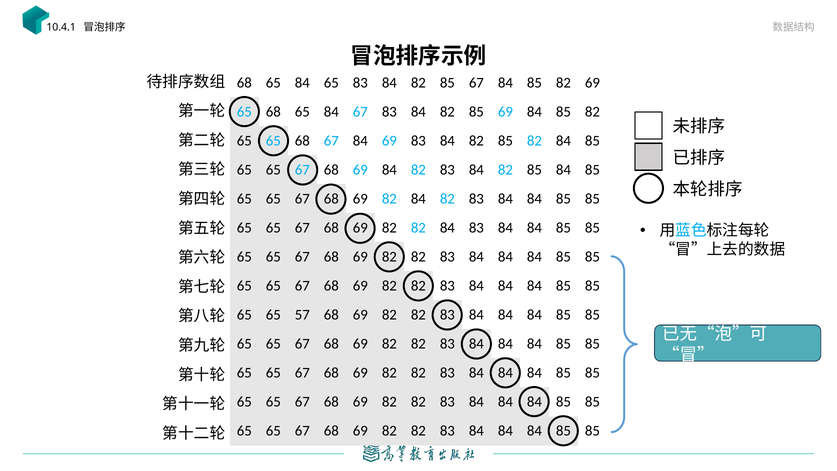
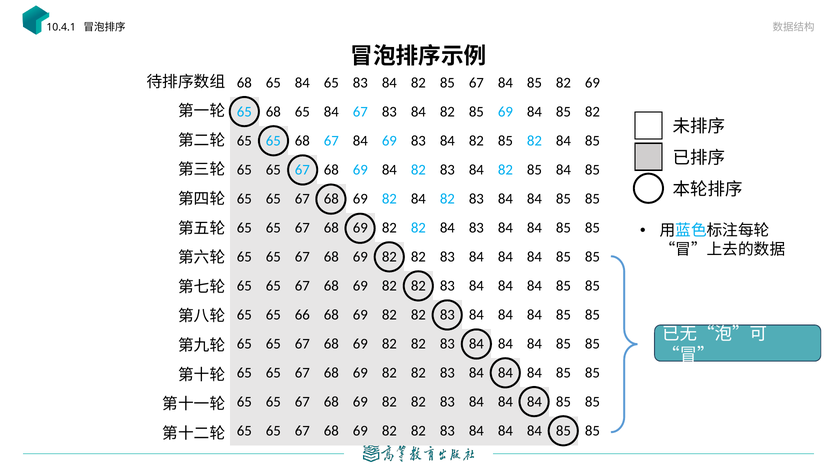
57: 57 -> 66 (302, 315)
